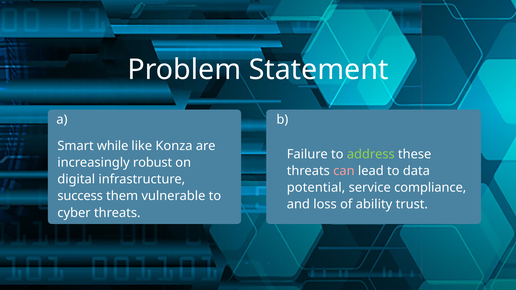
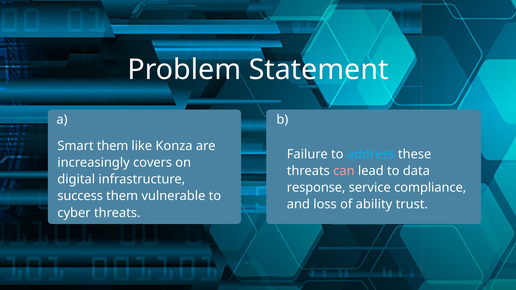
Smart while: while -> them (113, 146)
address colour: light green -> light blue (371, 154)
robust: robust -> covers (153, 163)
potential: potential -> response (316, 188)
